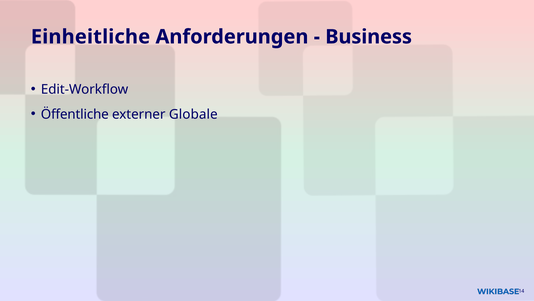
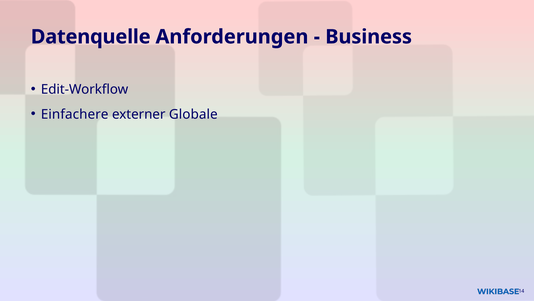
Einheitliche: Einheitliche -> Datenquelle (91, 37)
Öffentliche: Öffentliche -> Einfachere (75, 114)
